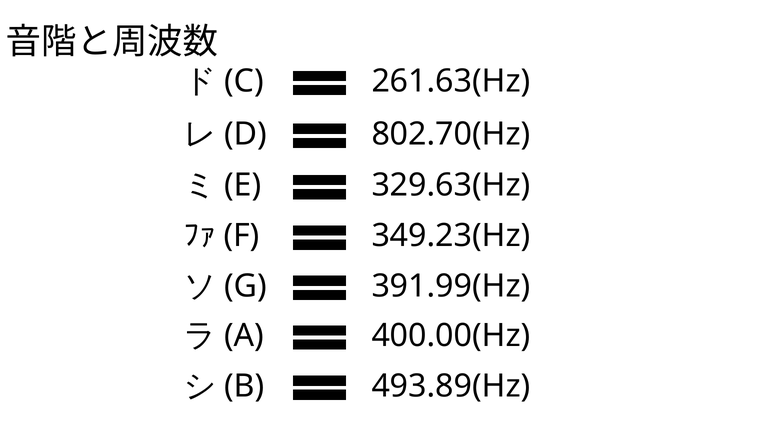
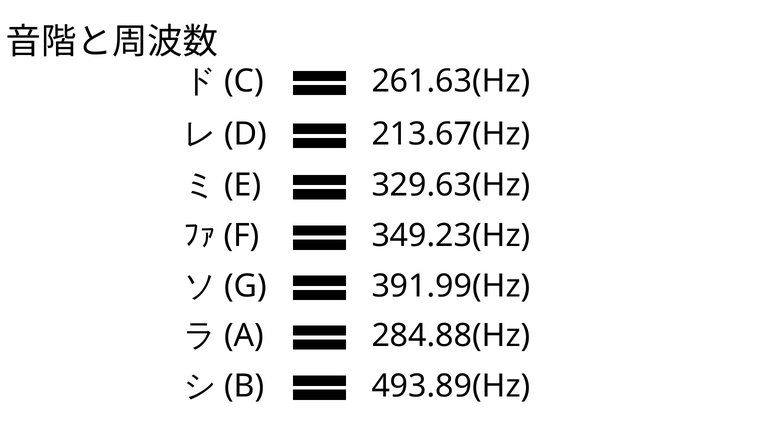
802.70(Hz: 802.70(Hz -> 213.67(Hz (451, 134)
400.00(Hz: 400.00(Hz -> 284.88(Hz (451, 336)
